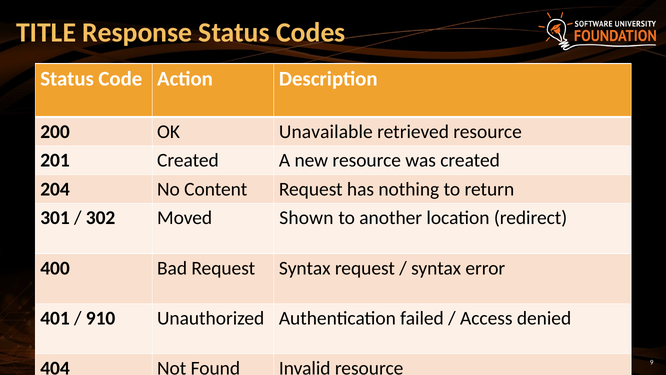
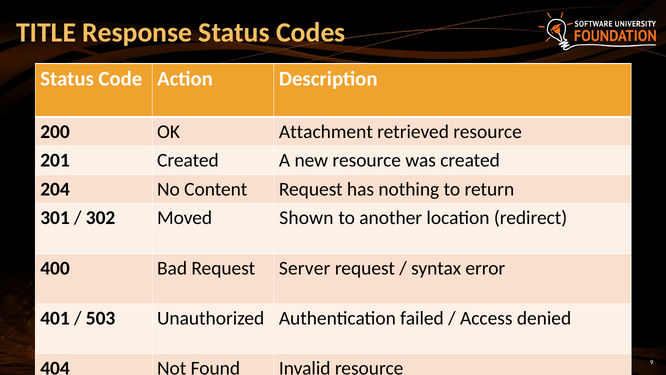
OK Unavailable: Unavailable -> Attachment (326, 131)
Request Syntax: Syntax -> Server (305, 268)
910: 910 -> 503 (101, 318)
